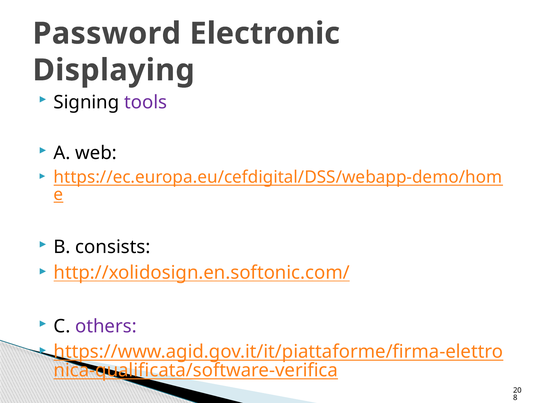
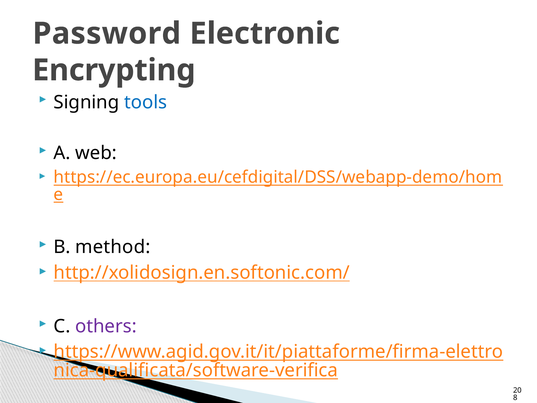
Displaying: Displaying -> Encrypting (114, 70)
tools colour: purple -> blue (146, 102)
consists: consists -> method (113, 247)
